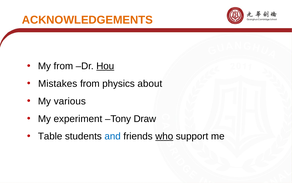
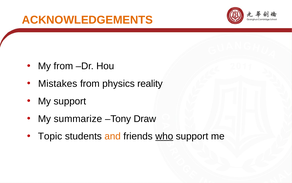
Hou underline: present -> none (105, 66)
about: about -> reality (150, 84)
My various: various -> support (70, 101)
experiment: experiment -> summarize (78, 119)
Table: Table -> Topic (50, 136)
and colour: blue -> orange (113, 136)
